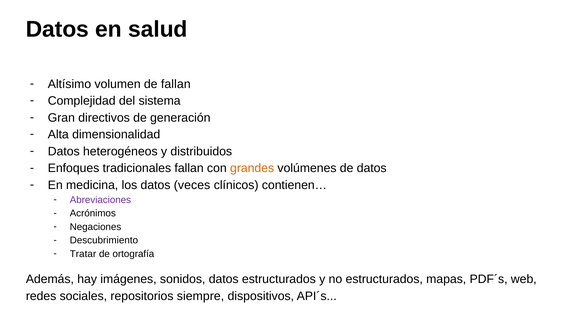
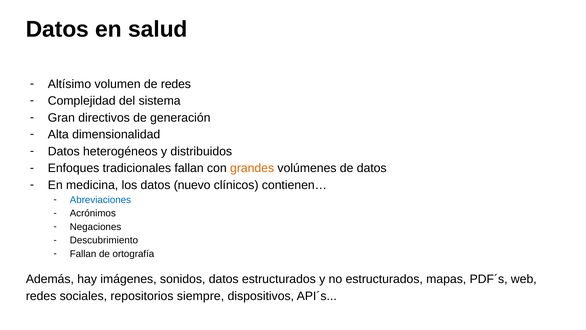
de fallan: fallan -> redes (176, 84)
veces: veces -> nuevo (192, 185)
Abreviaciones colour: purple -> blue (100, 200)
Tratar: Tratar -> Fallan (83, 254)
